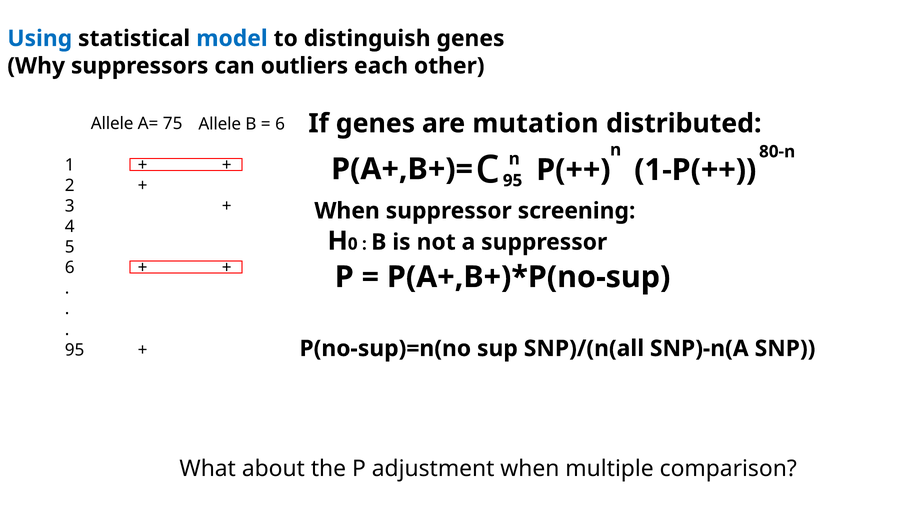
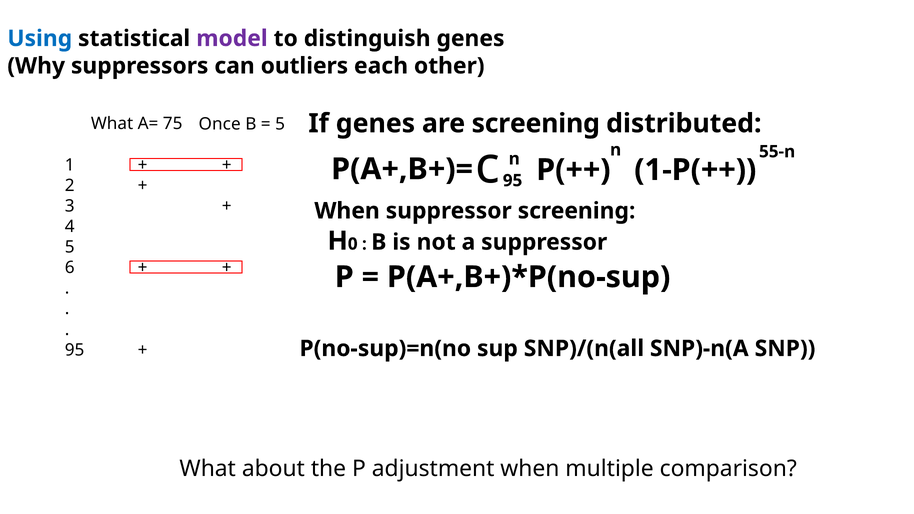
model colour: blue -> purple (232, 38)
Allele: Allele -> What (112, 124)
75 Allele: Allele -> Once (220, 124)
6: 6 -> 5 (280, 124)
are mutation: mutation -> screening (536, 123)
80-n: 80-n -> 55-n (777, 152)
